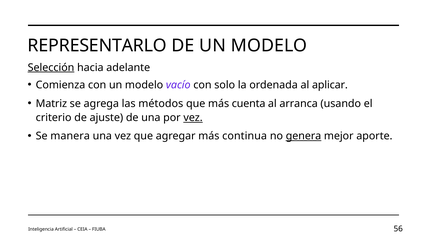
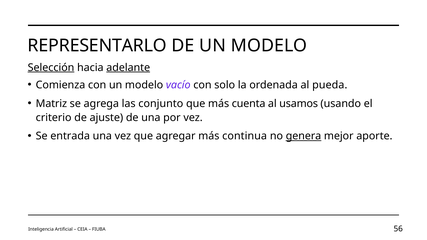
adelante underline: none -> present (128, 68)
aplicar: aplicar -> pueda (330, 85)
métodos: métodos -> conjunto (161, 104)
arranca: arranca -> usamos (299, 104)
vez underline: present -> none (193, 118)
manera: manera -> entrada (70, 136)
